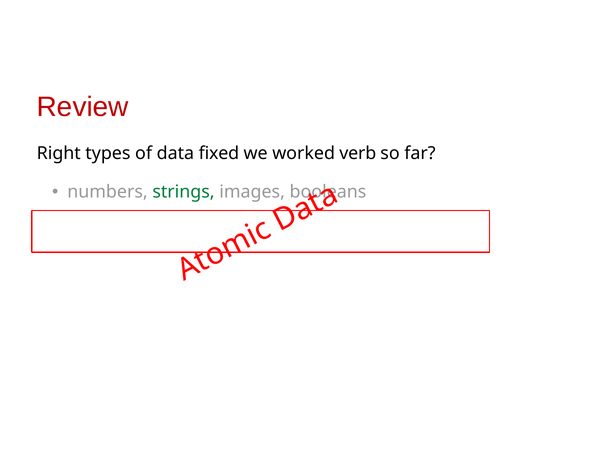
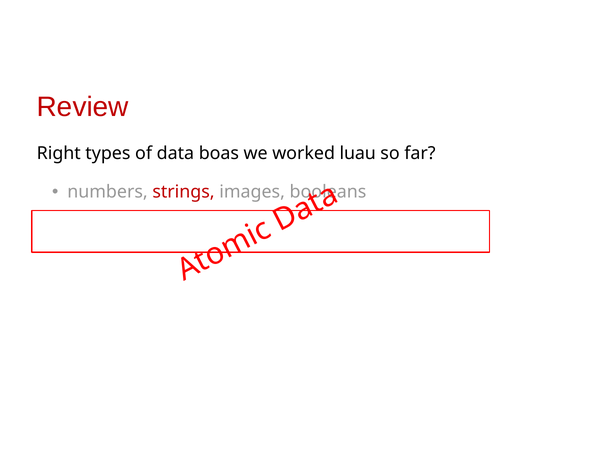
fixed: fixed -> boas (219, 153)
verb: verb -> luau (358, 153)
strings colour: green -> red (184, 192)
